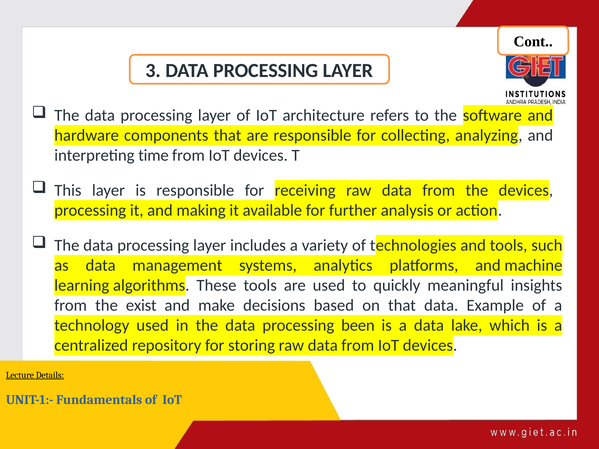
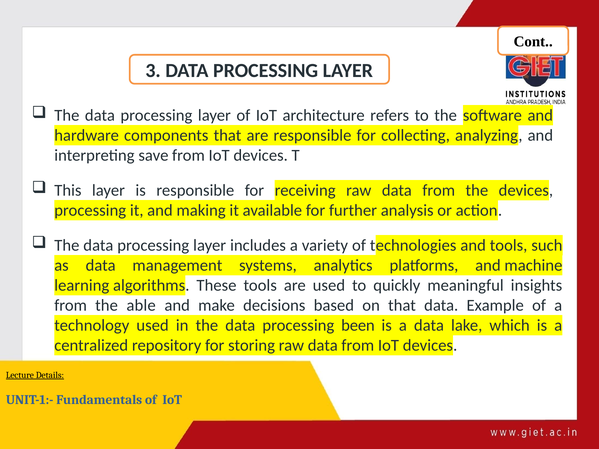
time: time -> save (153, 155)
exist: exist -> able (141, 305)
